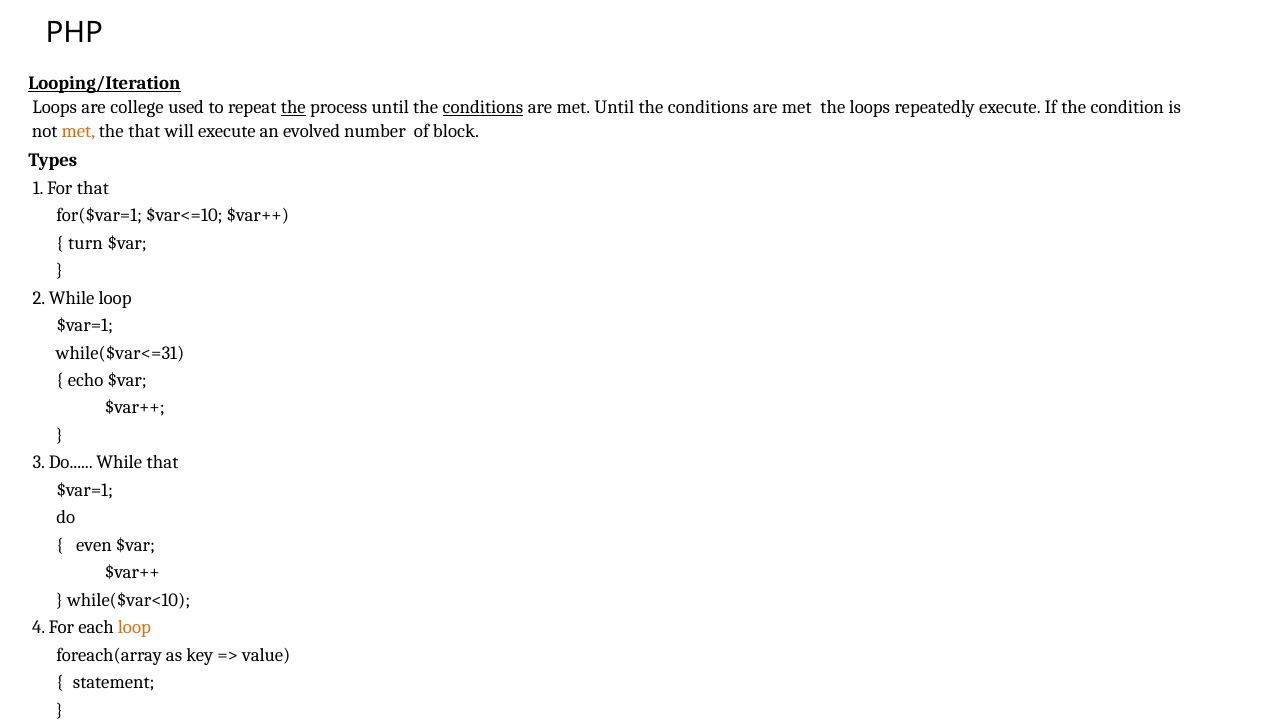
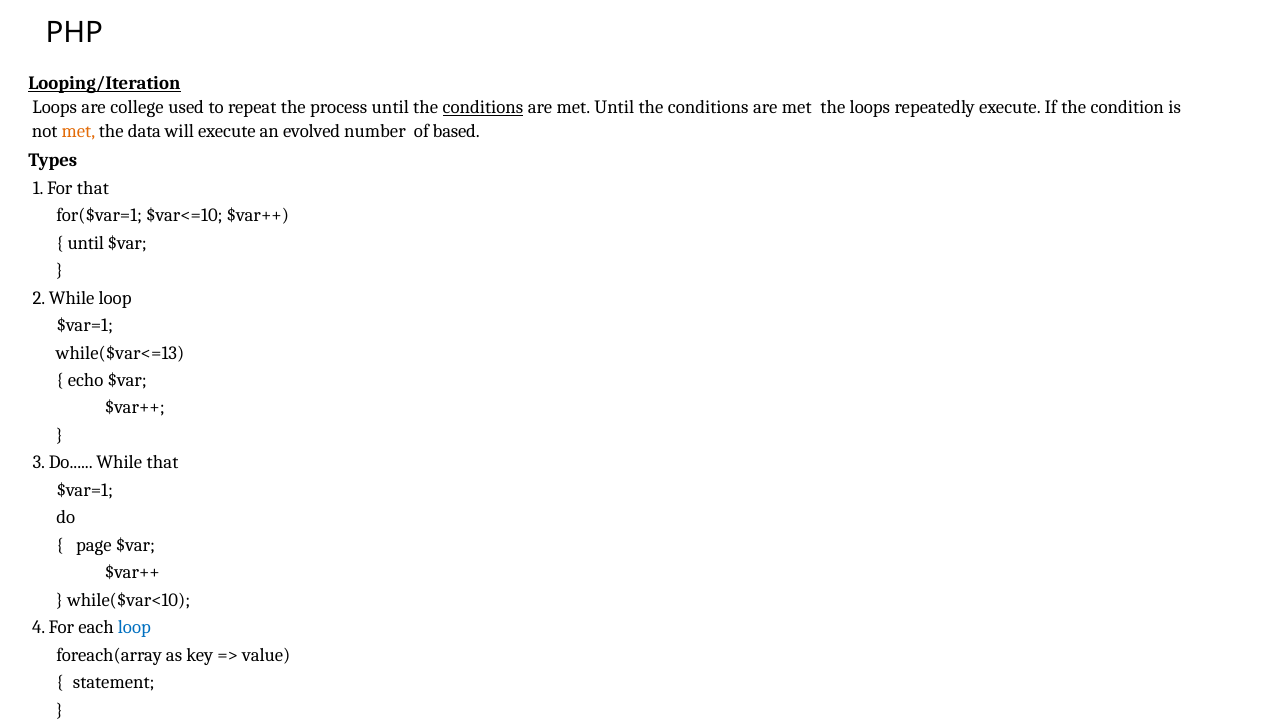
the underline: present -> none (293, 108)
the that: that -> data (145, 131)
block: block -> based (456, 131)
turn: turn -> until (86, 243)
while($var<=31: while($var<=31 -> while($var<=13 (120, 353)
even: even -> page (94, 545)
loop colour: orange -> blue (134, 627)
